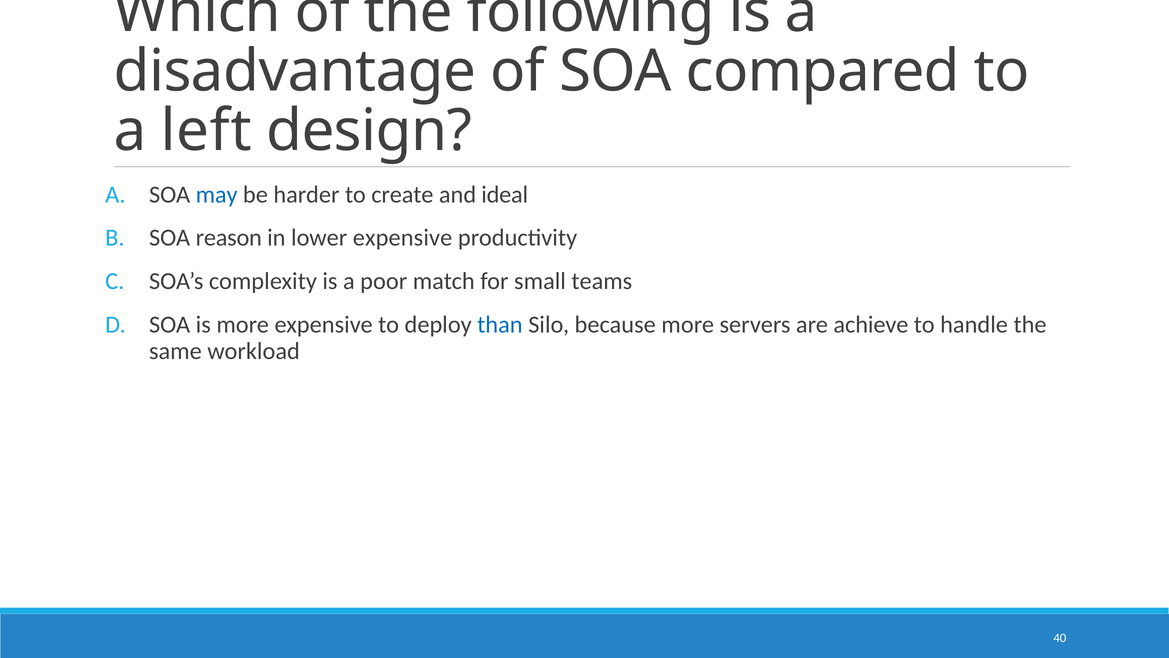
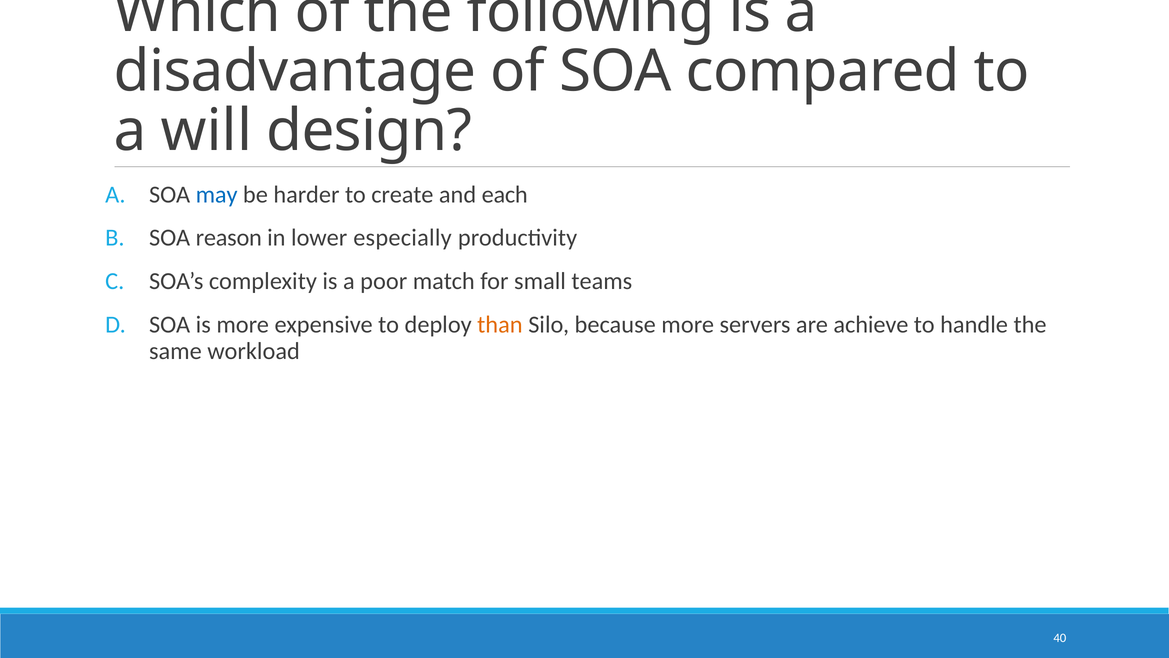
left: left -> will (206, 131)
ideal: ideal -> each (505, 194)
lower expensive: expensive -> especially (402, 238)
than colour: blue -> orange (500, 324)
